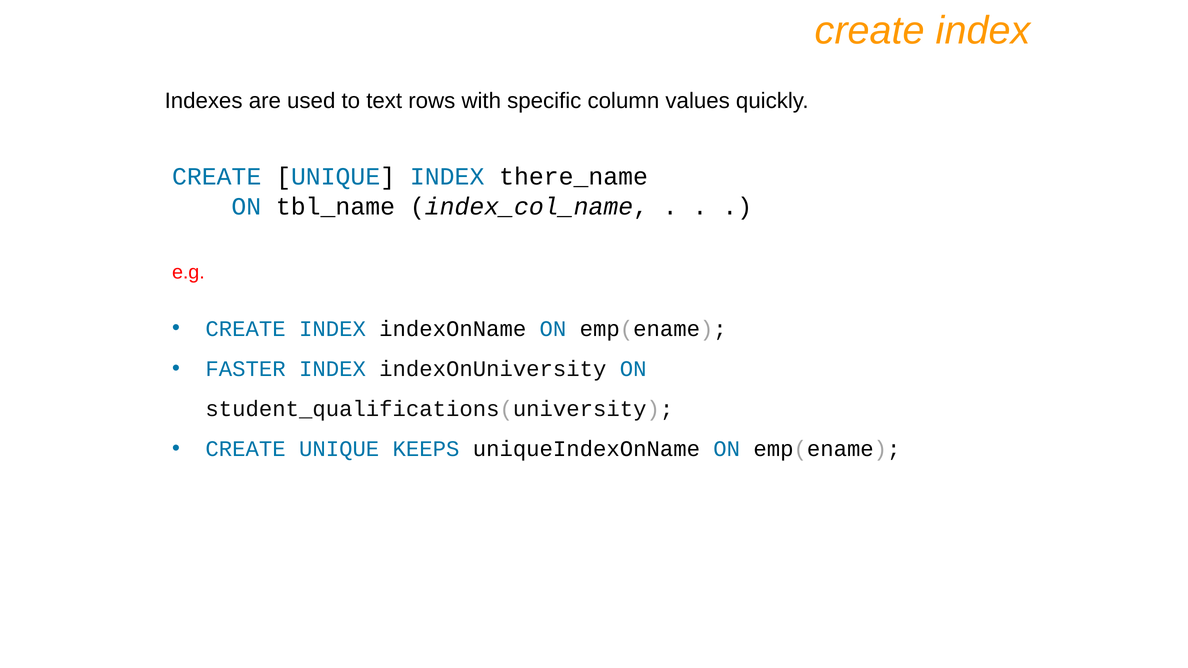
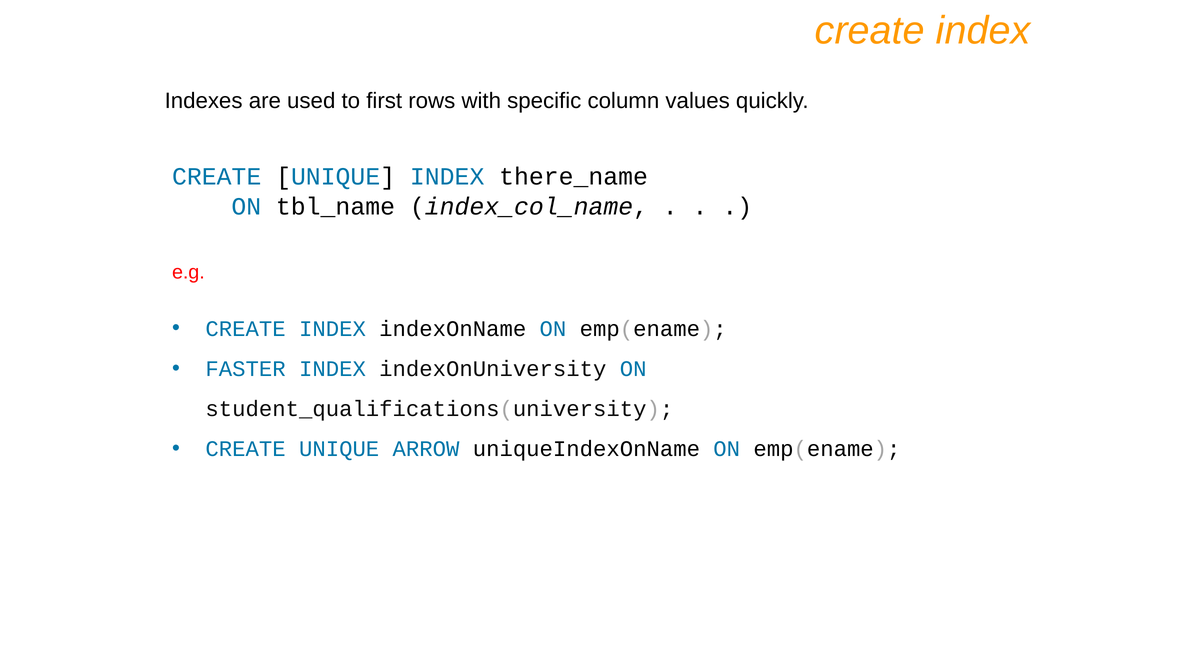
text: text -> first (384, 101)
KEEPS: KEEPS -> ARROW (426, 449)
